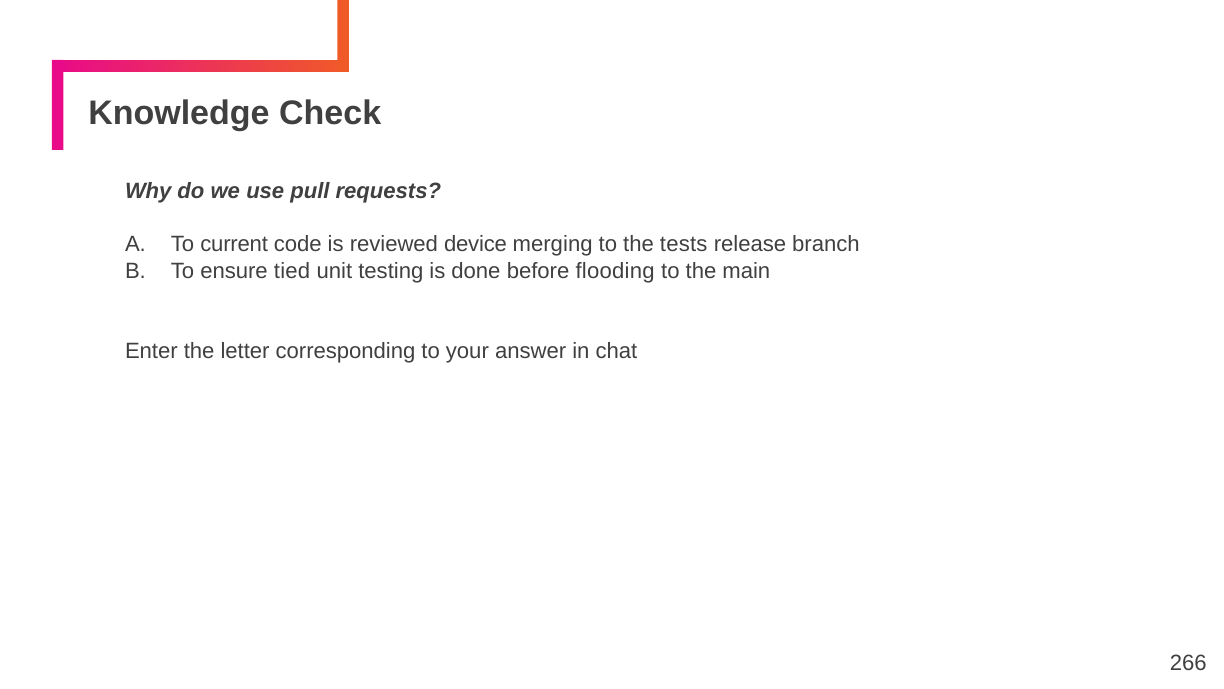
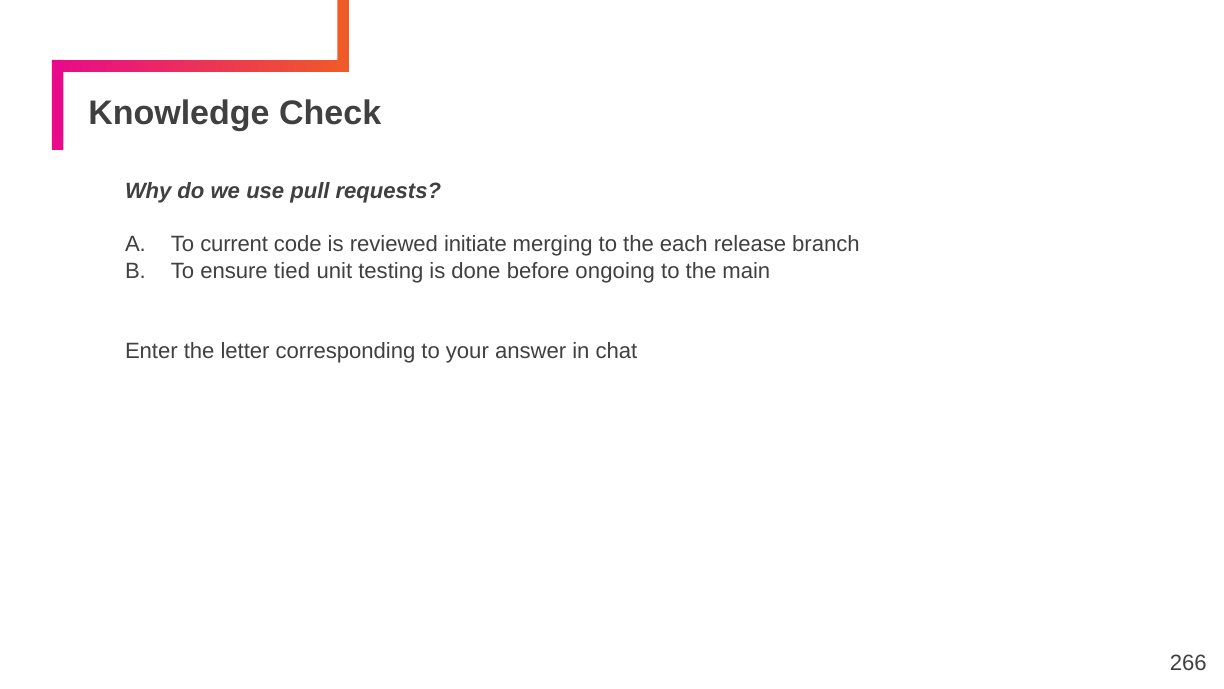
device: device -> initiate (475, 244)
tests: tests -> each (684, 244)
flooding: flooding -> ongoing (615, 271)
